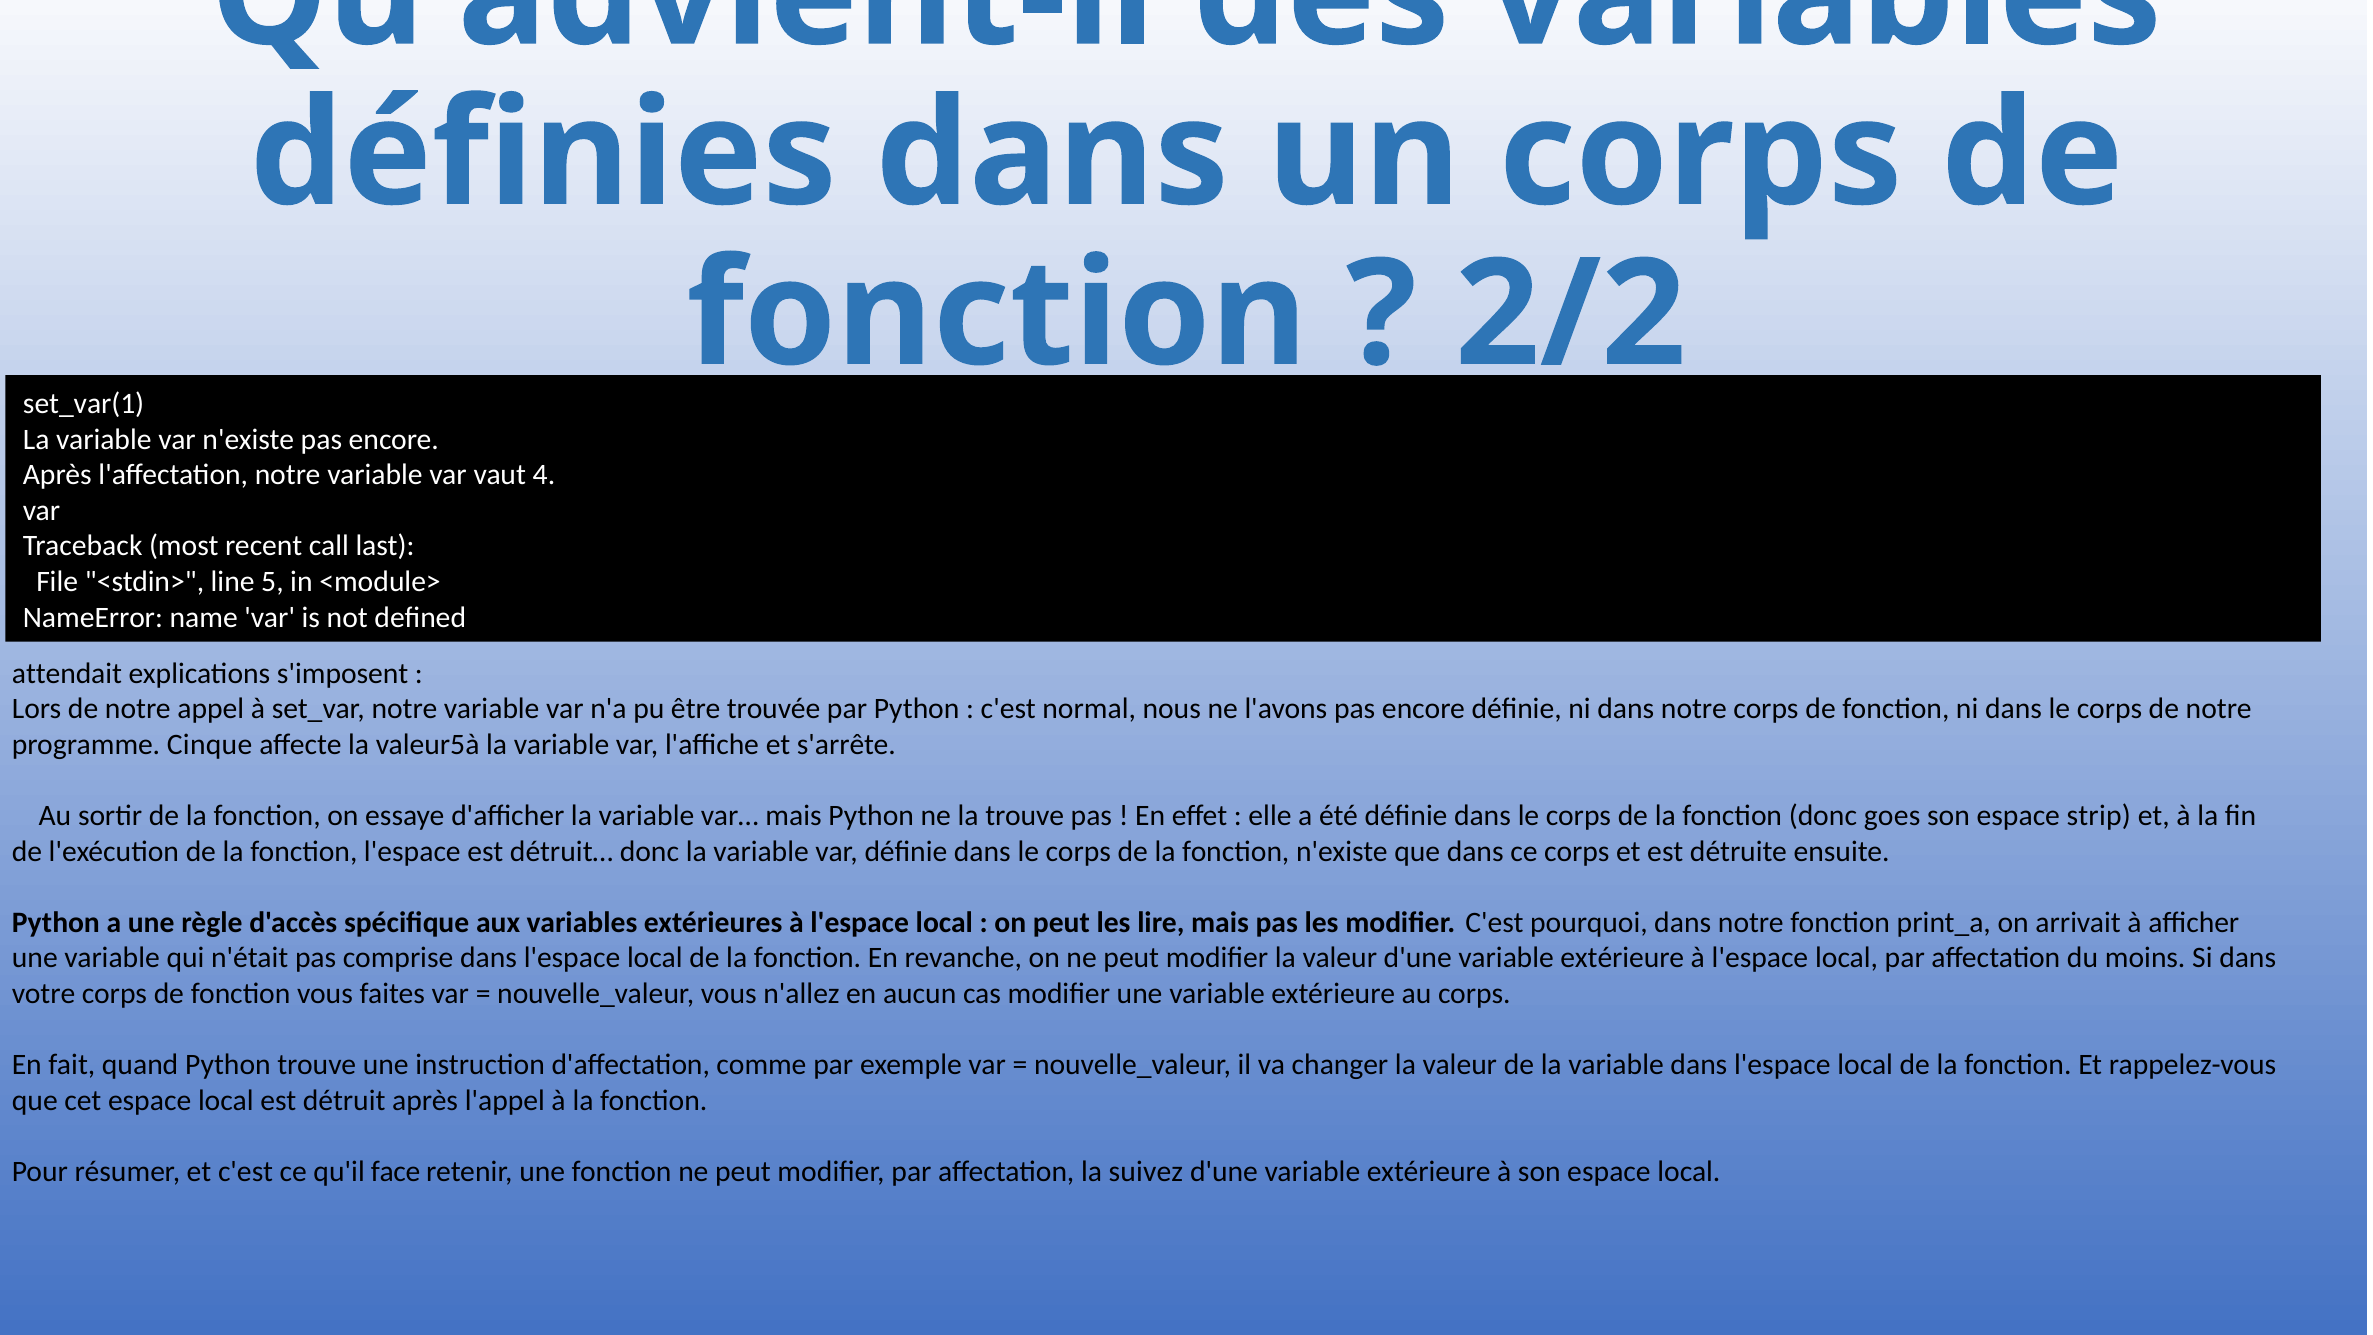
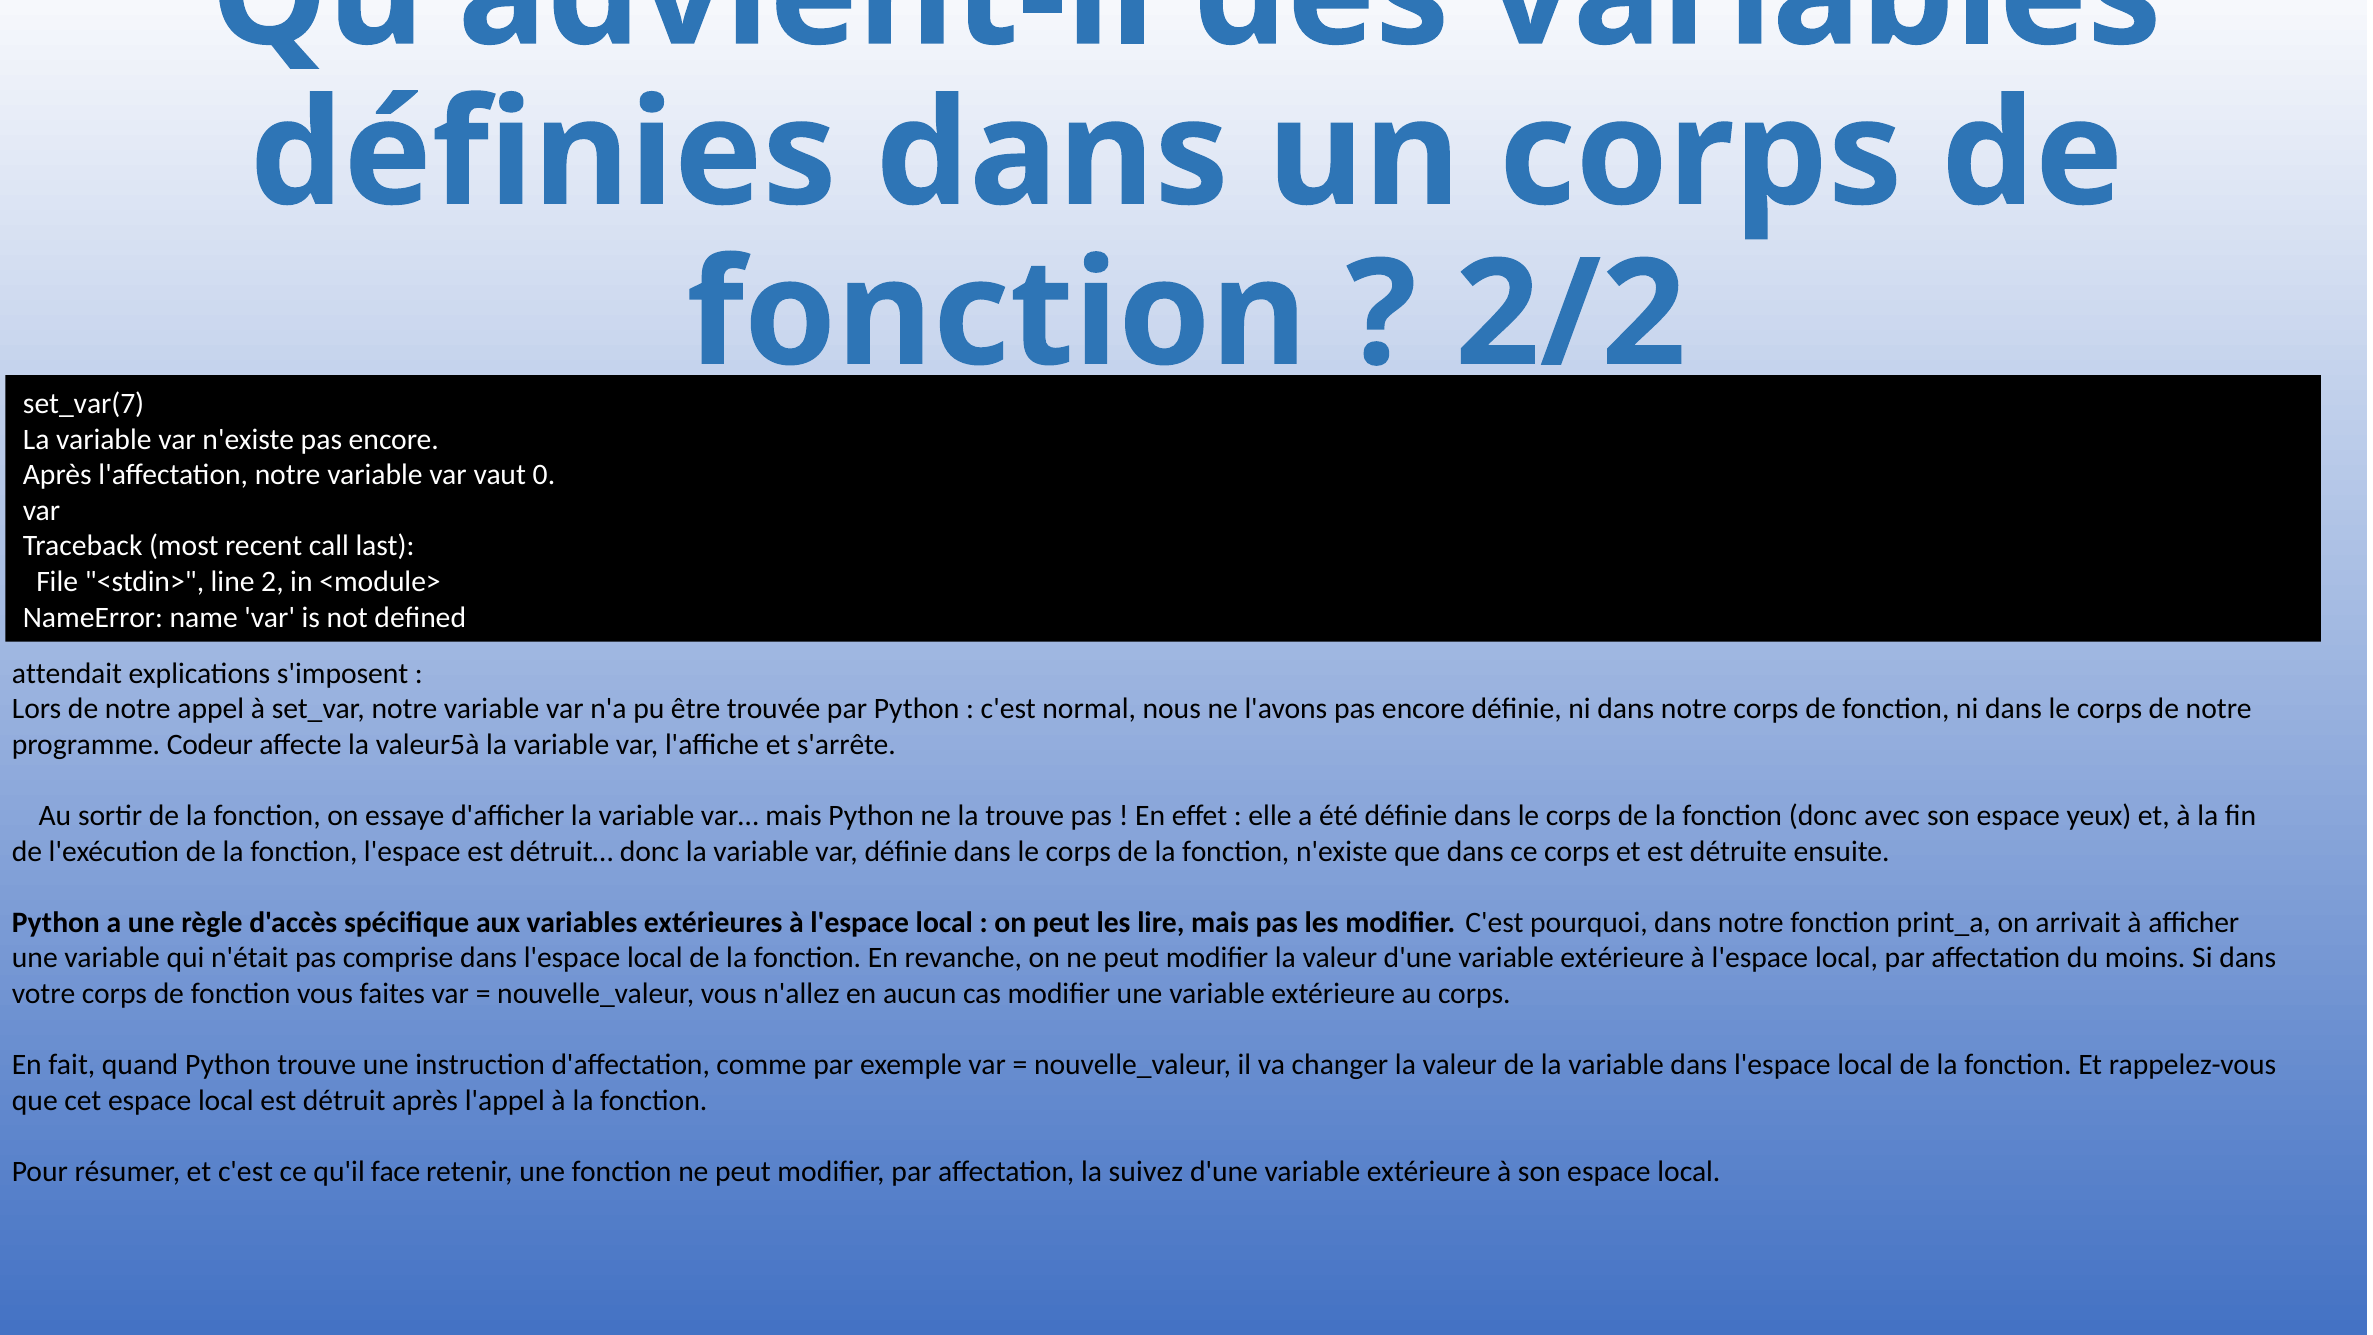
set_var(1: set_var(1 -> set_var(7 (84, 404)
4: 4 -> 0 (544, 475)
5: 5 -> 2 (272, 582)
Cinque: Cinque -> Codeur (210, 744)
goes: goes -> avec (1892, 816)
strip: strip -> yeux (2099, 816)
